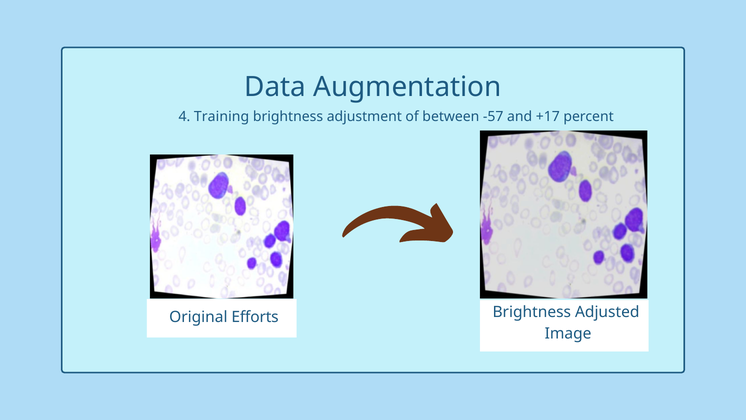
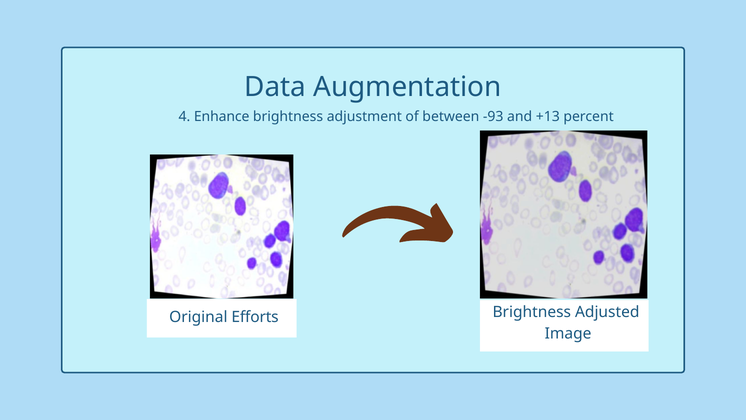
Training: Training -> Enhance (222, 116)
-57: -57 -> -93 (493, 116)
+17: +17 -> +13 (548, 116)
